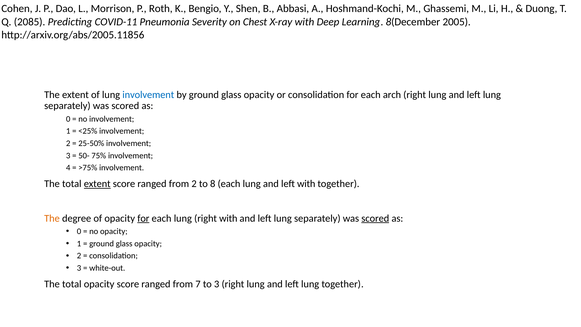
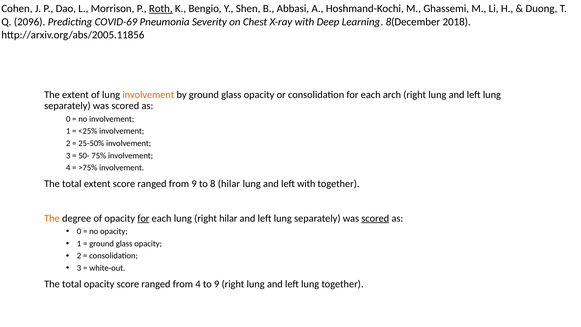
Roth underline: none -> present (161, 9)
2085: 2085 -> 2096 (30, 22)
COVID-11: COVID-11 -> COVID-69 (116, 22)
2005: 2005 -> 2018 (457, 22)
involvement colour: blue -> orange (148, 95)
extent underline: present -> none (97, 184)
from 2: 2 -> 9 (194, 184)
8 each: each -> hilar (229, 184)
right with: with -> hilar (228, 218)
from 7: 7 -> 4 (198, 284)
to 3: 3 -> 9 (217, 284)
